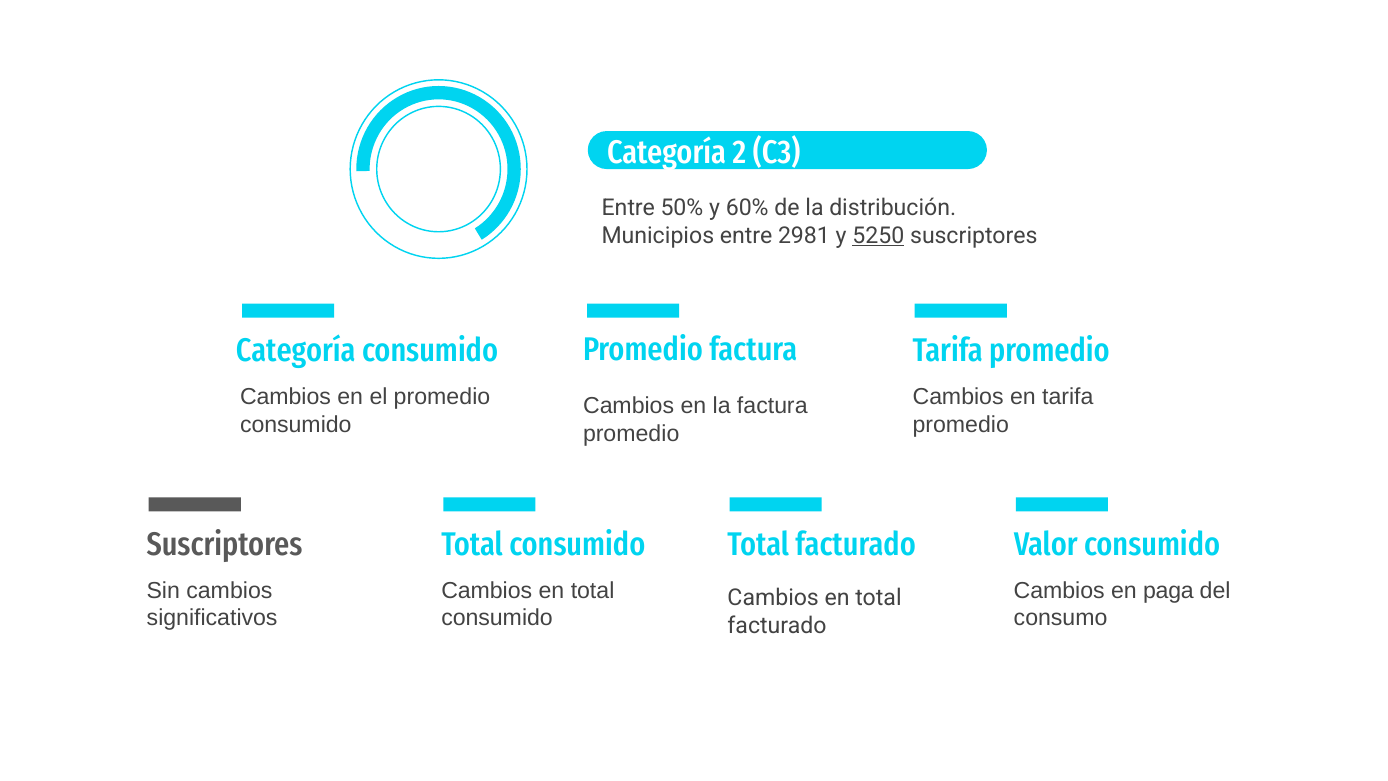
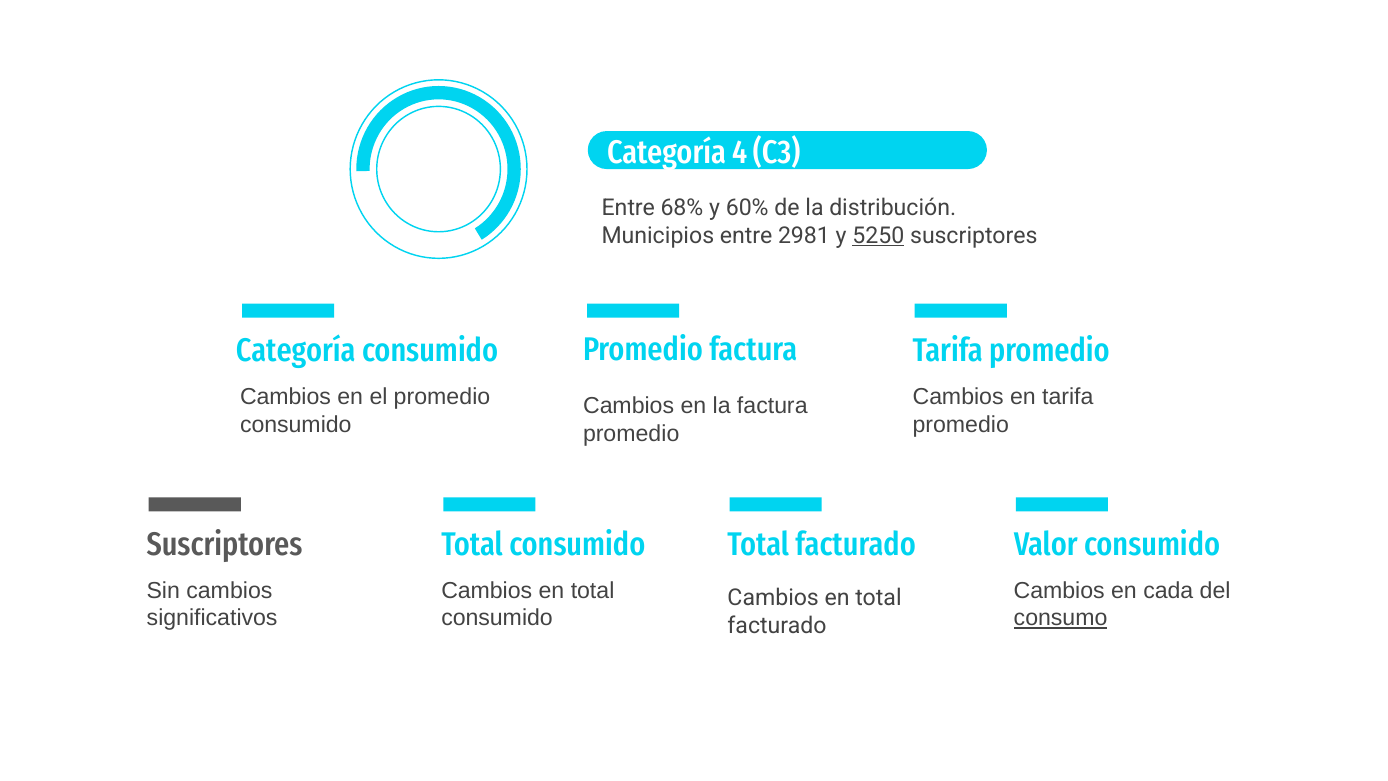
2: 2 -> 4 (740, 152)
50%: 50% -> 68% (682, 208)
paga: paga -> cada (1168, 590)
consumo underline: none -> present (1061, 618)
